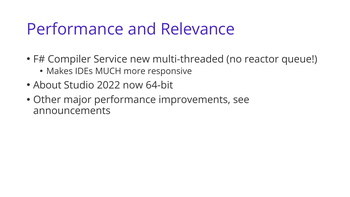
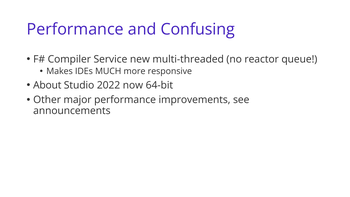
Relevance: Relevance -> Confusing (198, 29)
